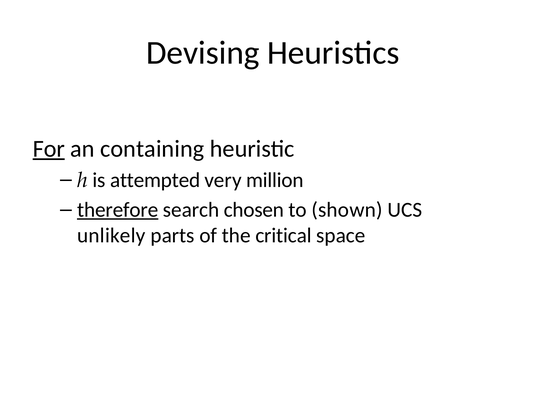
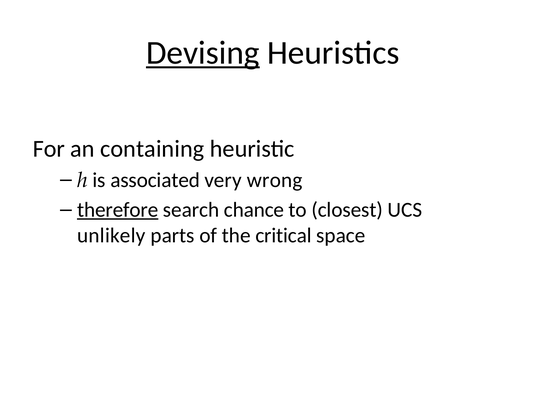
Devising underline: none -> present (203, 53)
For underline: present -> none (49, 149)
attempted: attempted -> associated (155, 180)
million: million -> wrong (275, 180)
chosen: chosen -> chance (254, 210)
shown: shown -> closest (347, 210)
